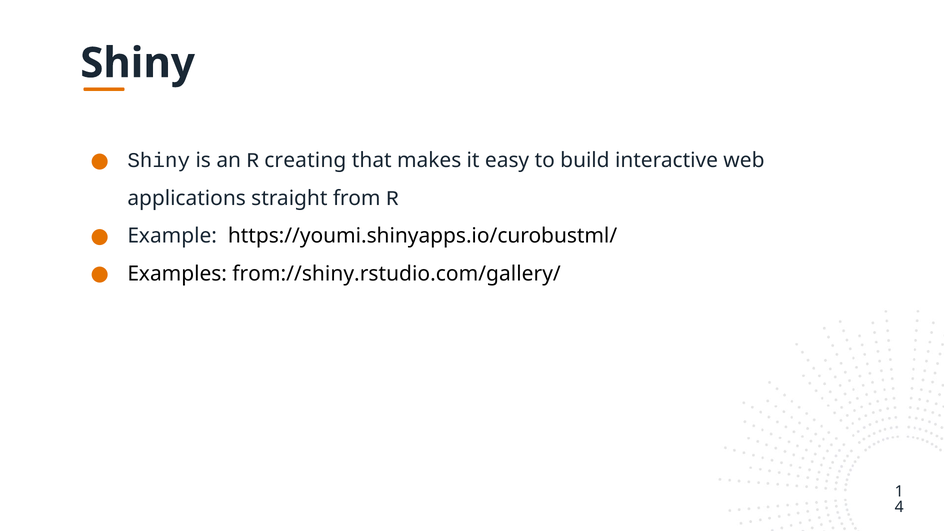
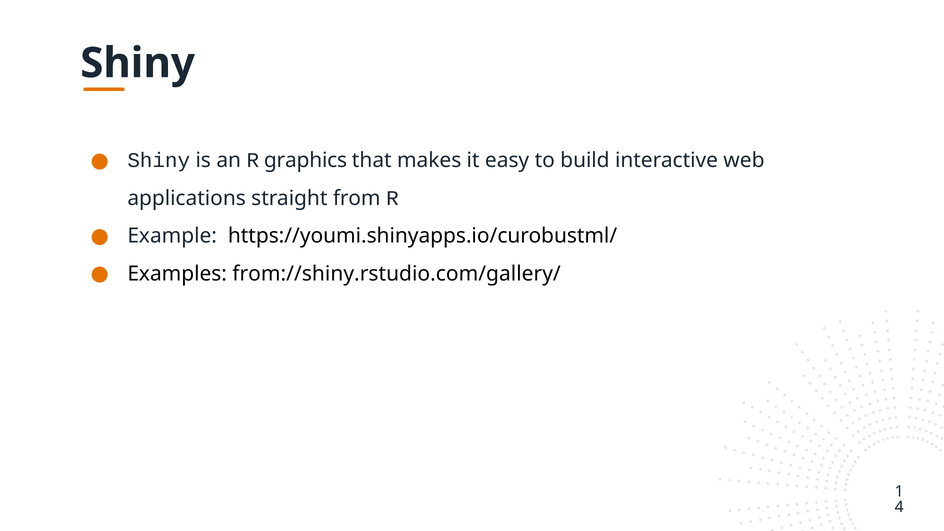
creating: creating -> graphics (305, 161)
